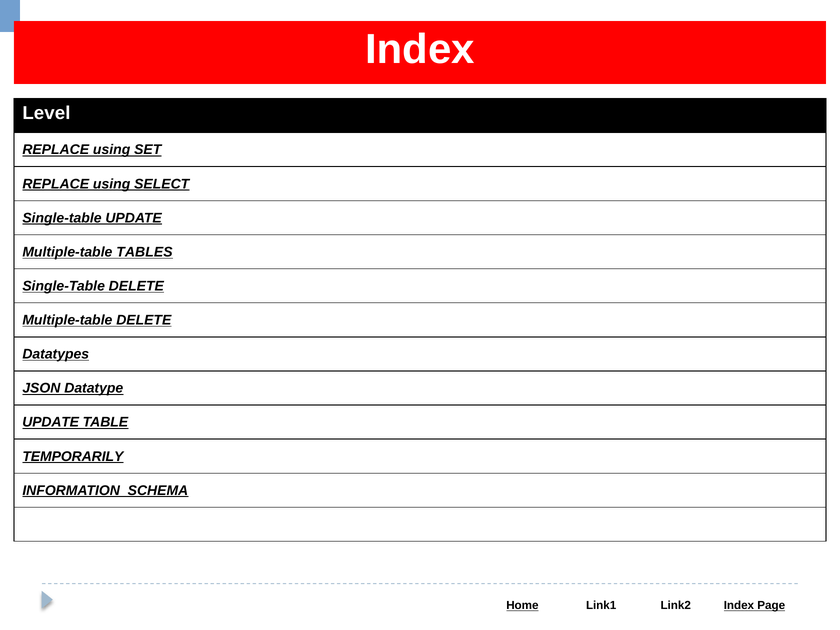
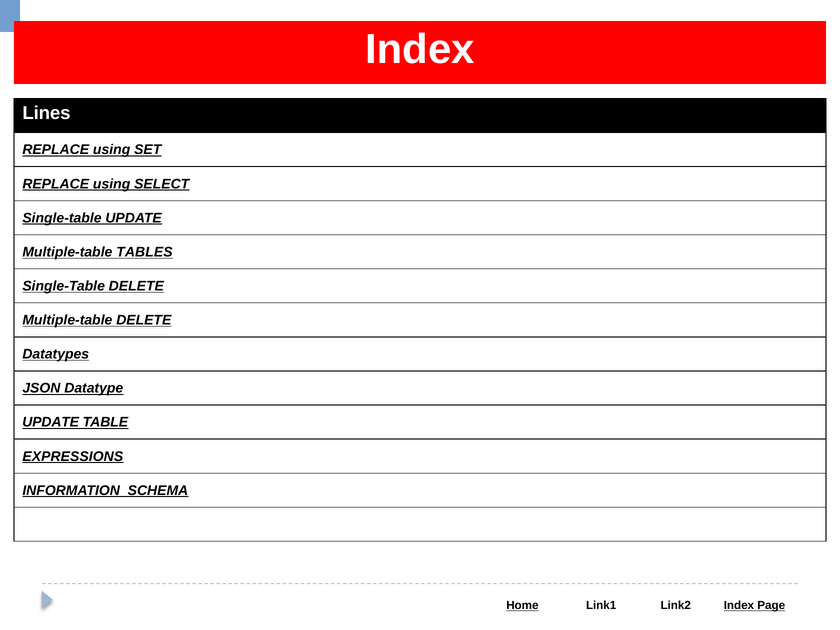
Level: Level -> Lines (47, 113)
TEMPORARILY: TEMPORARILY -> EXPRESSIONS (73, 456)
